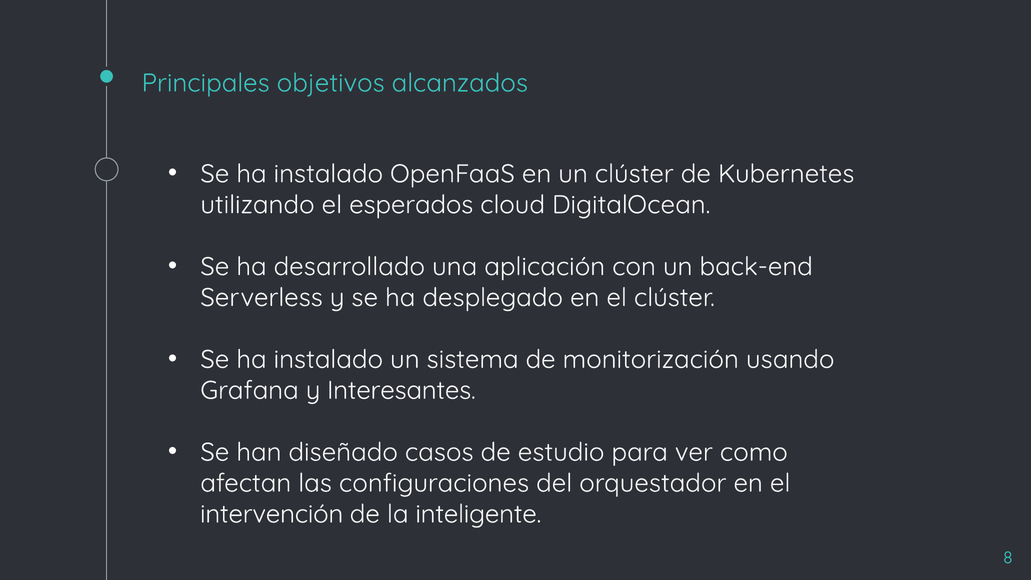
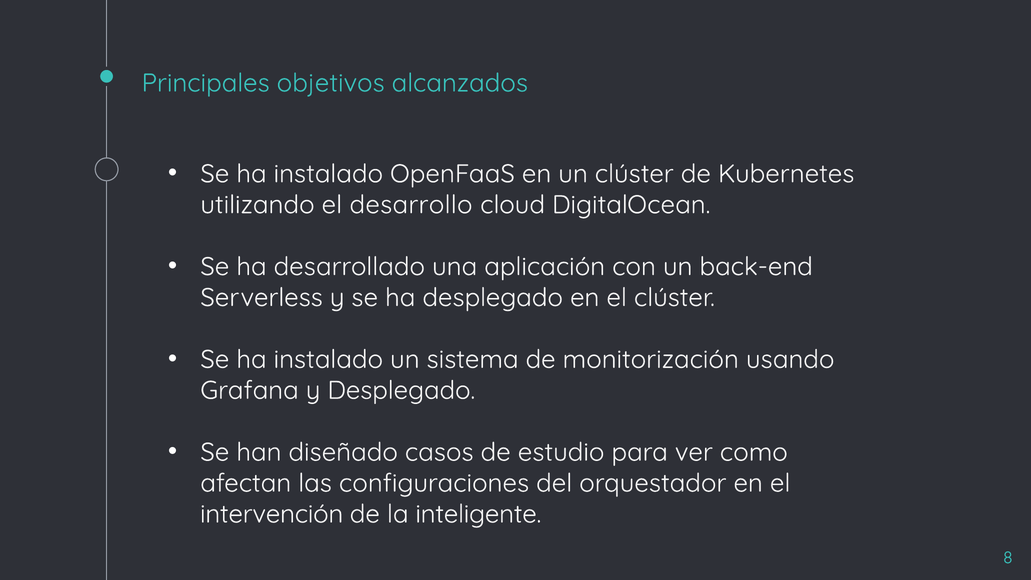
esperados: esperados -> desarrollo (411, 205)
y Interesantes: Interesantes -> Desplegado (401, 390)
